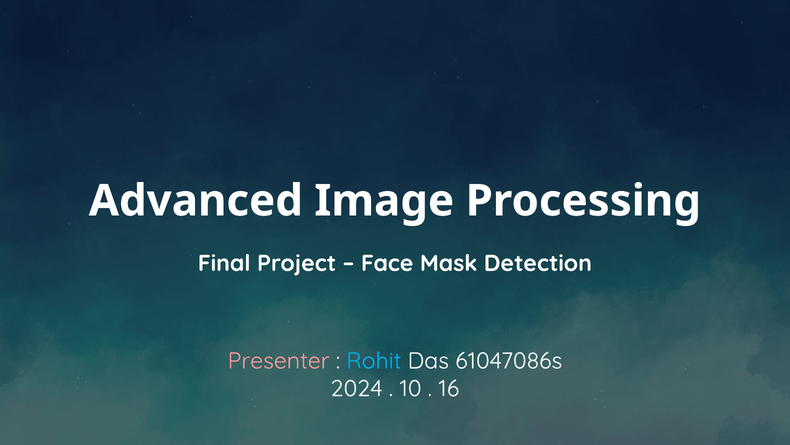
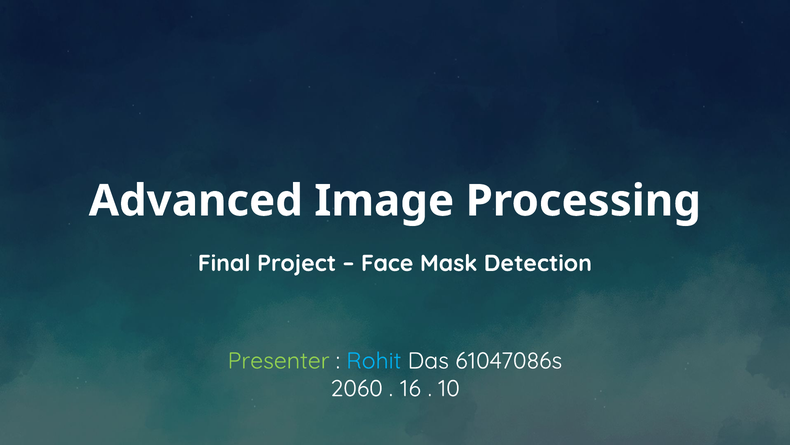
Presenter colour: pink -> light green (279, 360)
2024: 2024 -> 2060 (357, 388)
10: 10 -> 16 (410, 388)
16: 16 -> 10 (449, 388)
